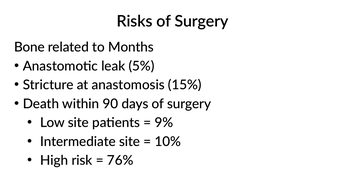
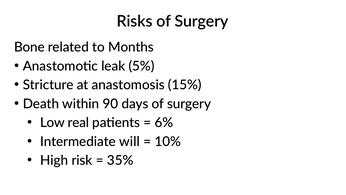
Low site: site -> real (78, 123)
9%: 9% -> 6% (164, 123)
Intermediate site: site -> will (129, 141)
76%: 76% -> 35% (120, 160)
